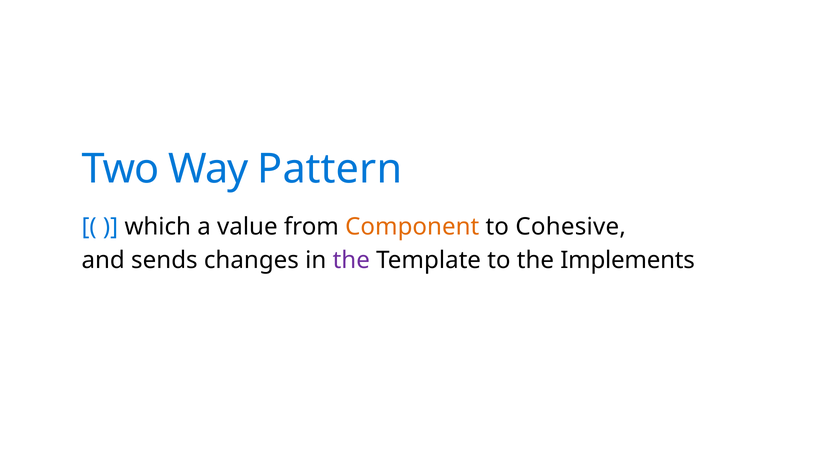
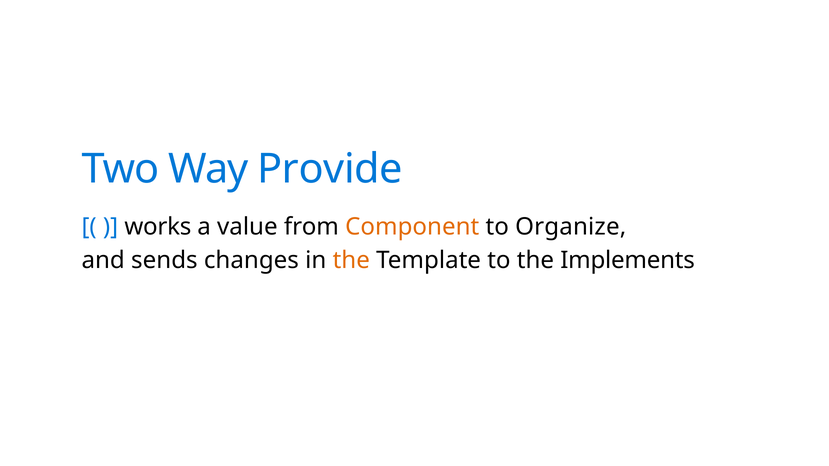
Pattern: Pattern -> Provide (330, 169)
which: which -> works (158, 227)
Cohesive: Cohesive -> Organize (571, 227)
the colour: purple -> orange (351, 261)
